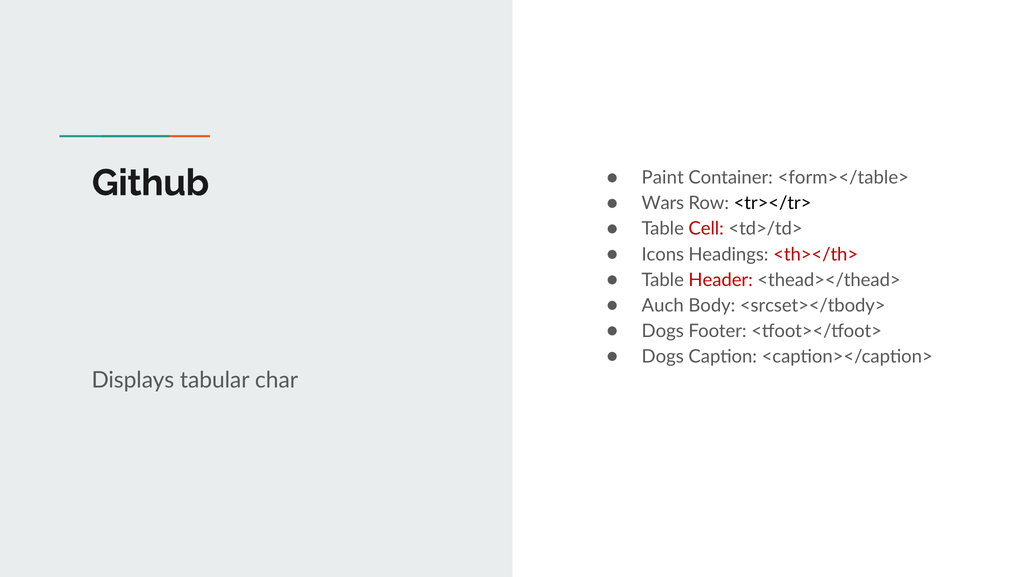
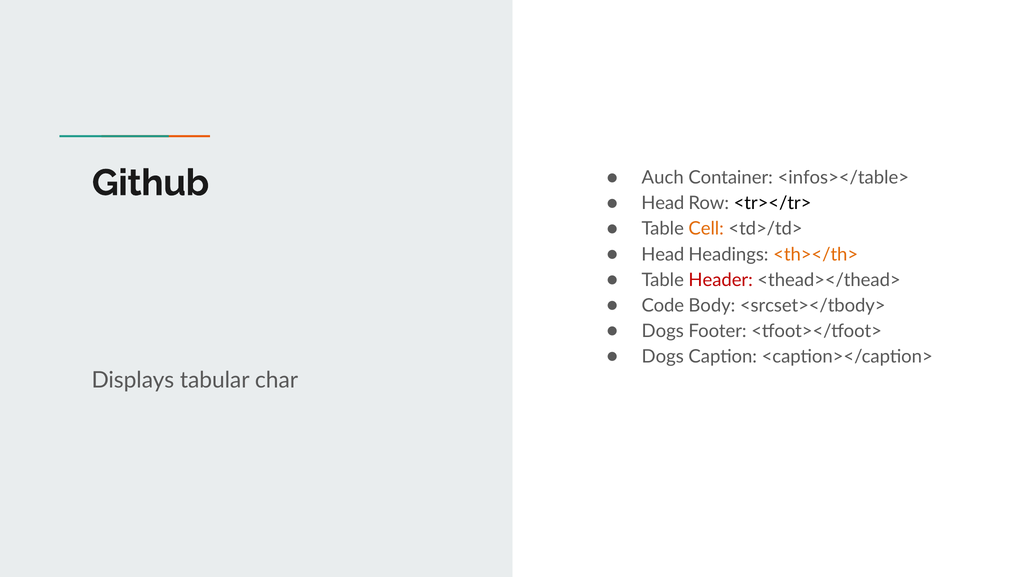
Paint: Paint -> Auch (663, 178)
<form></table>: <form></table> -> <infos></table> (843, 178)
Wars: Wars -> Head (663, 203)
Cell colour: red -> orange (706, 229)
Icons: Icons -> Head (663, 254)
<th></th> colour: red -> orange (816, 254)
Auch: Auch -> Code (663, 305)
